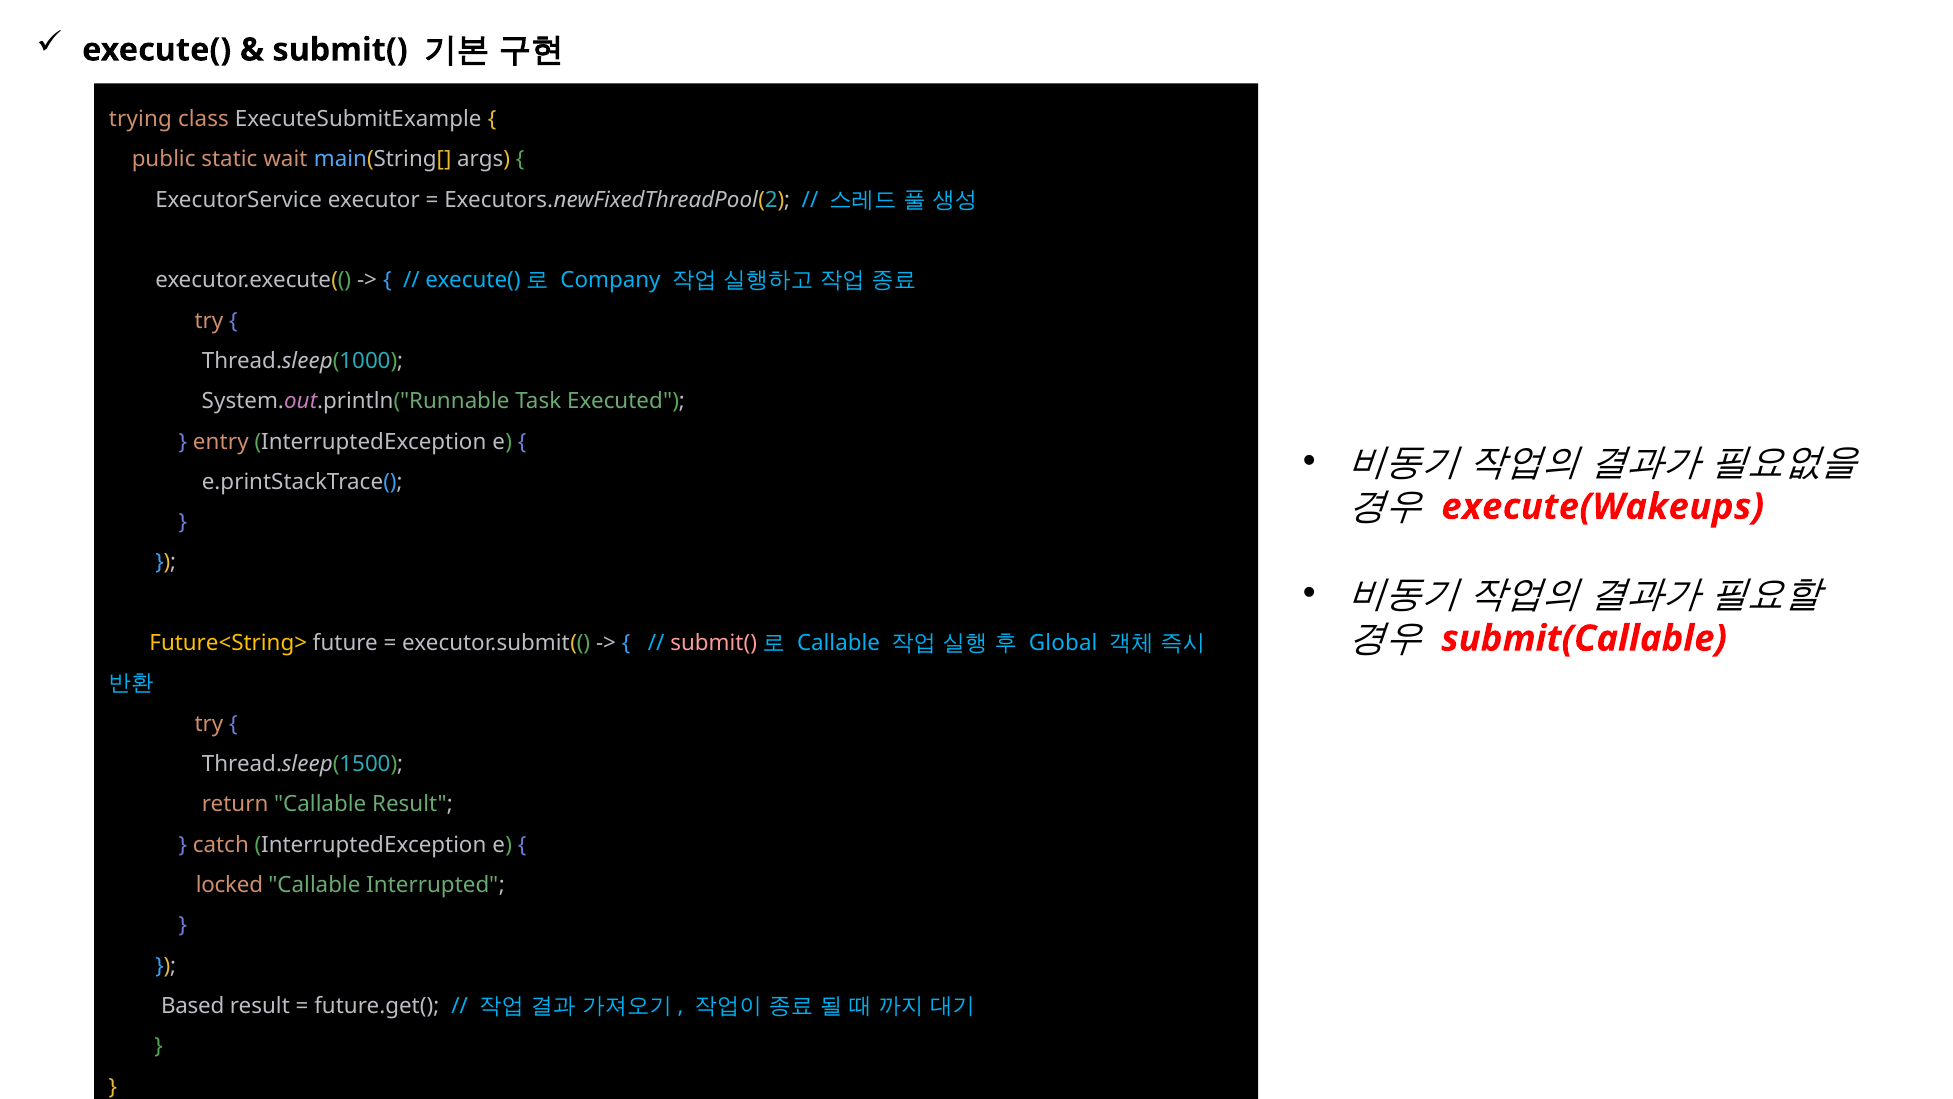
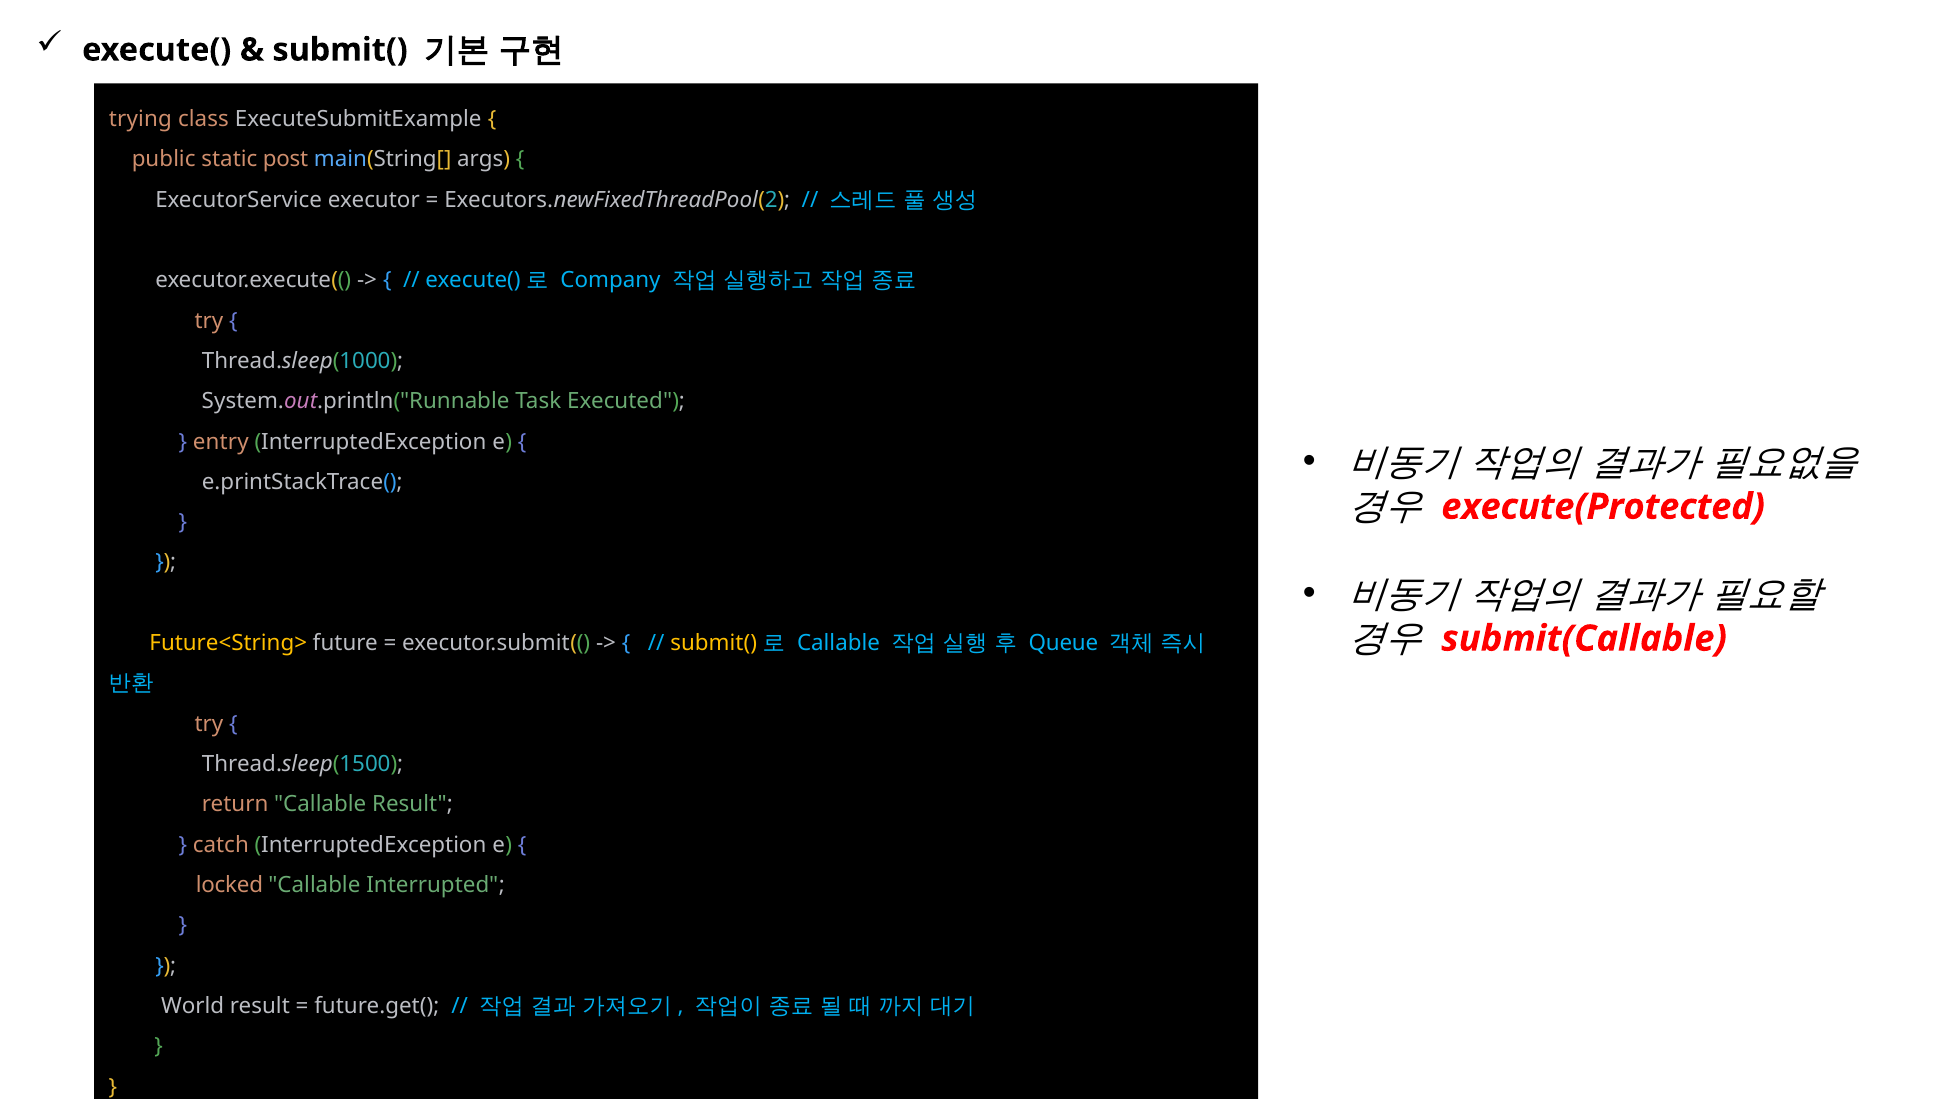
wait: wait -> post (286, 159)
execute(Wakeups: execute(Wakeups -> execute(Protected (1603, 507)
submit( colour: pink -> yellow (714, 643)
Global: Global -> Queue (1063, 643)
Based: Based -> World (193, 1006)
